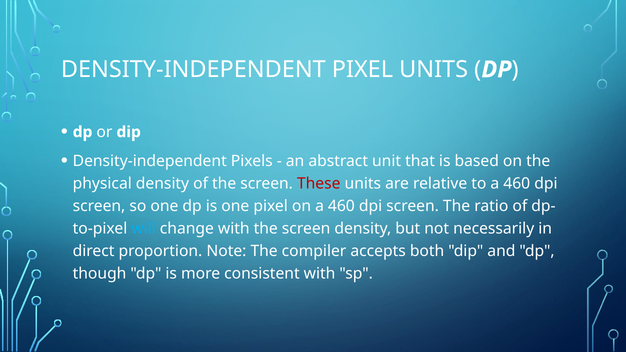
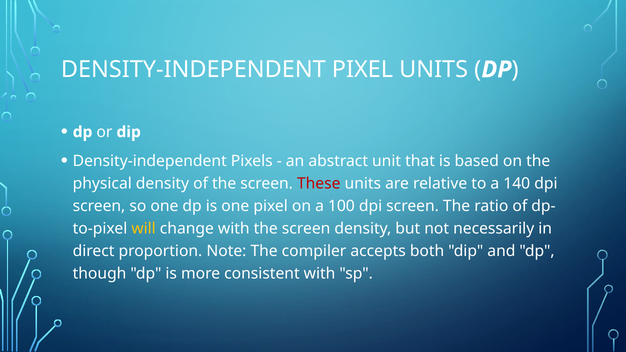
to a 460: 460 -> 140 (517, 184)
on a 460: 460 -> 100 (341, 206)
will colour: light blue -> yellow (144, 229)
